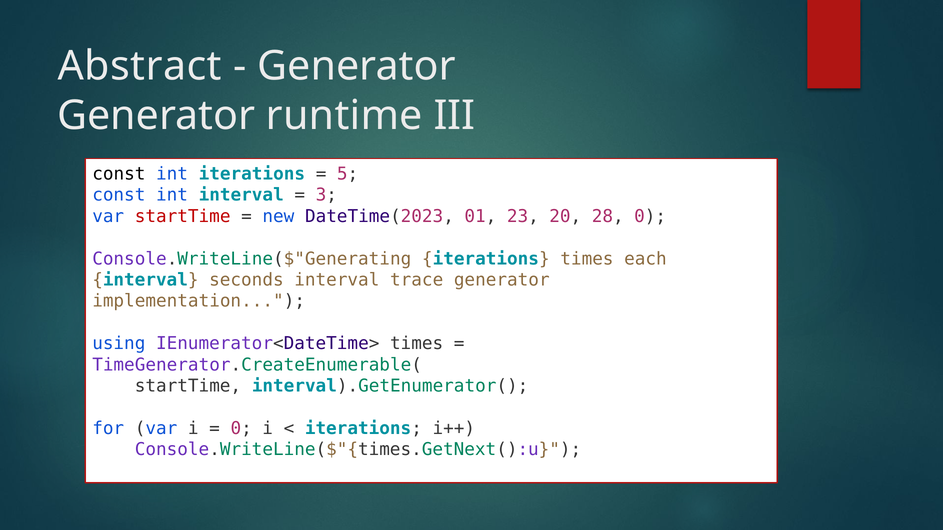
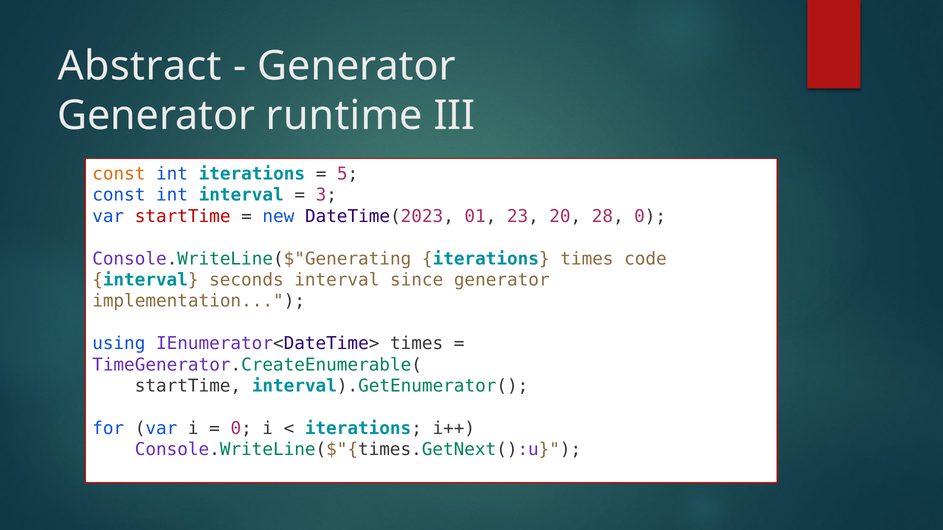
const colour: black -> orange (119, 174)
each: each -> code (645, 259)
trace: trace -> since (417, 280)
